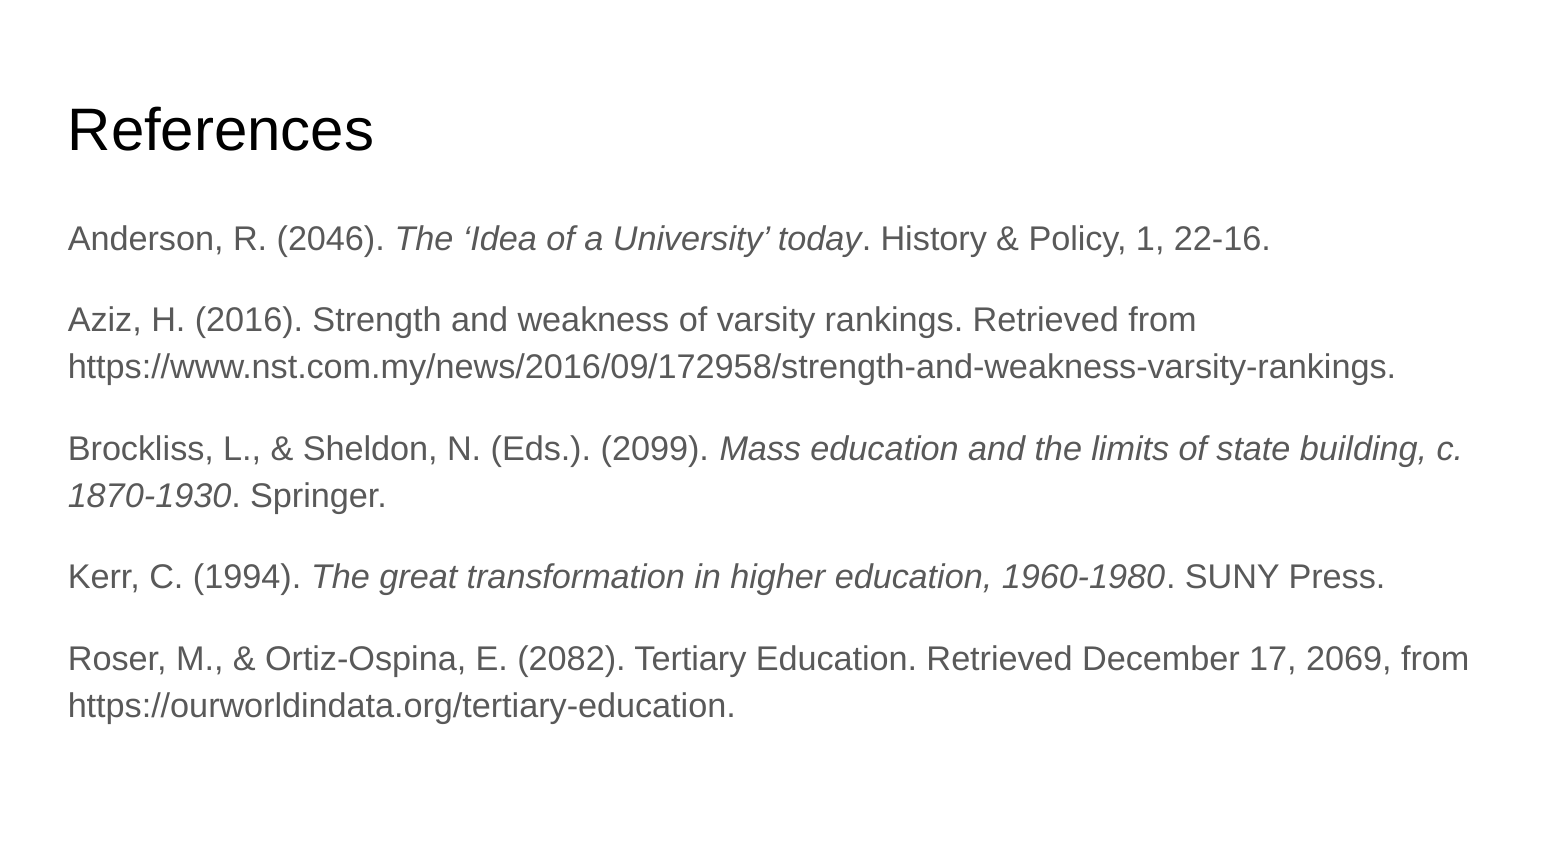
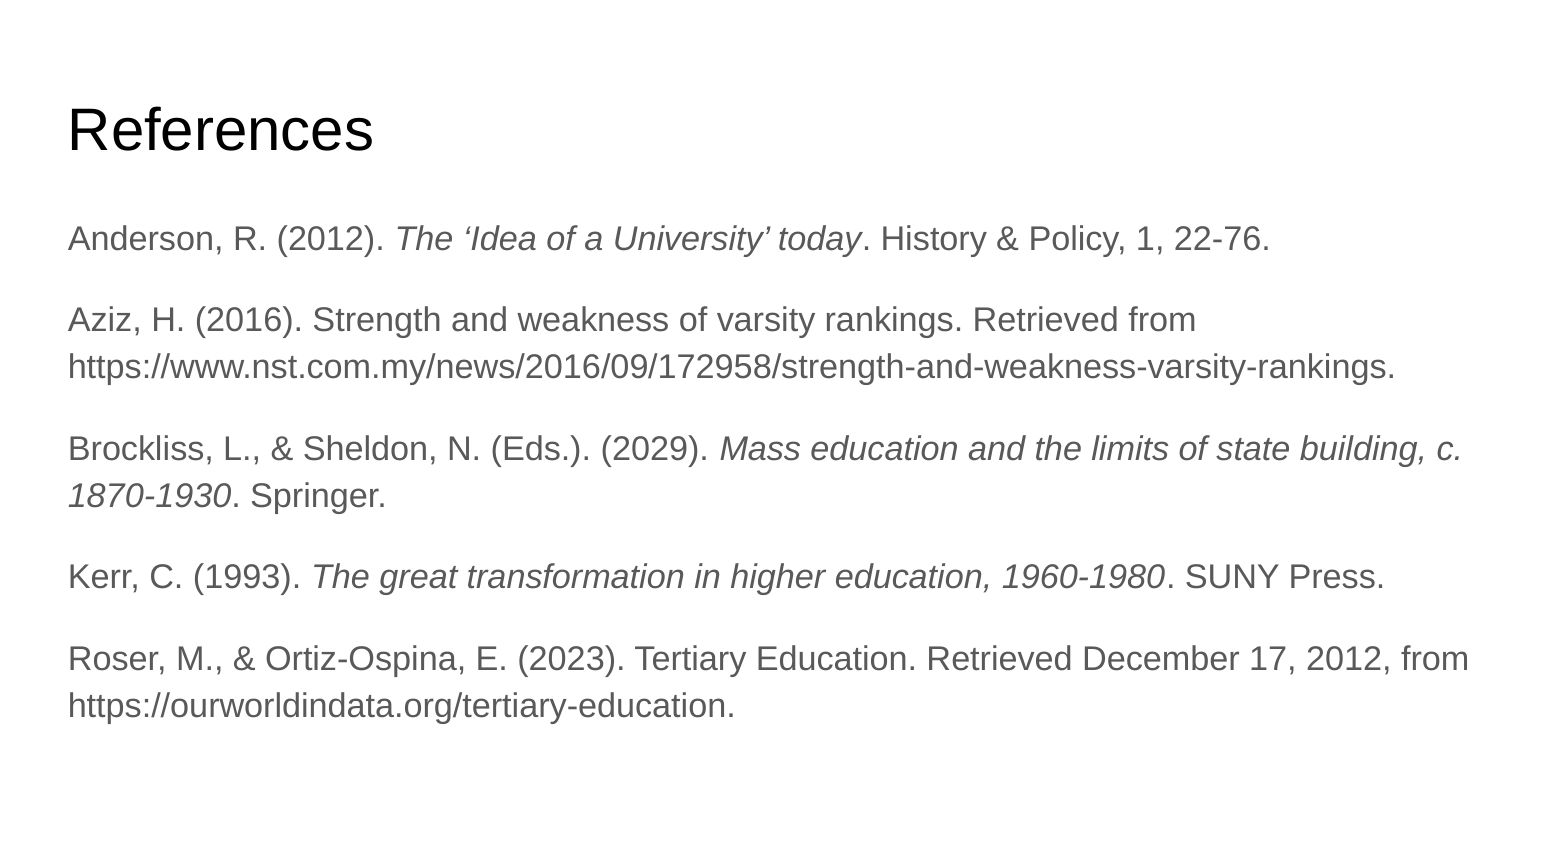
R 2046: 2046 -> 2012 (331, 239)
22-16: 22-16 -> 22-76 (1222, 239)
2099: 2099 -> 2029 (655, 449)
1994: 1994 -> 1993 (247, 578)
2082: 2082 -> 2023 (571, 659)
17 2069: 2069 -> 2012 (1349, 659)
